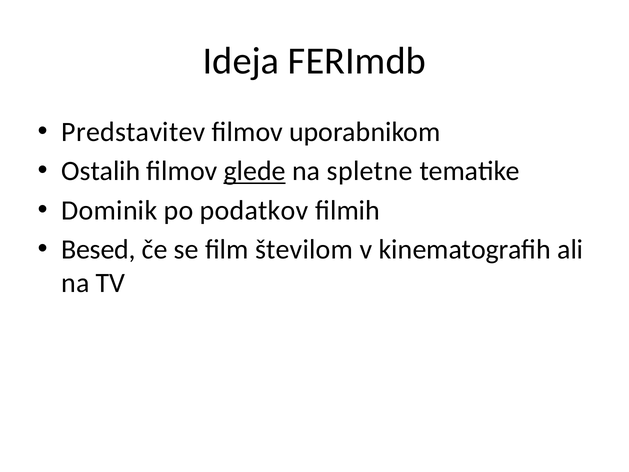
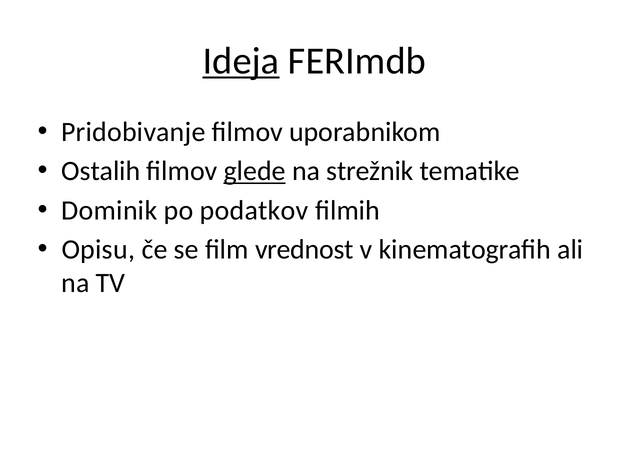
Ideja underline: none -> present (241, 61)
Predstavitev: Predstavitev -> Pridobivanje (133, 132)
spletne: spletne -> strežnik (370, 171)
Besed: Besed -> Opisu (98, 249)
številom: številom -> vrednost (304, 249)
